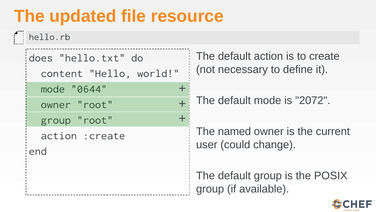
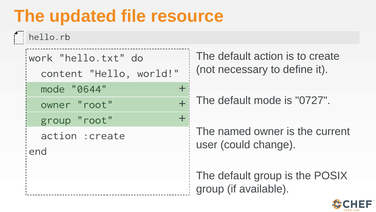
does: does -> work (41, 58)
2072: 2072 -> 0727 (313, 100)
